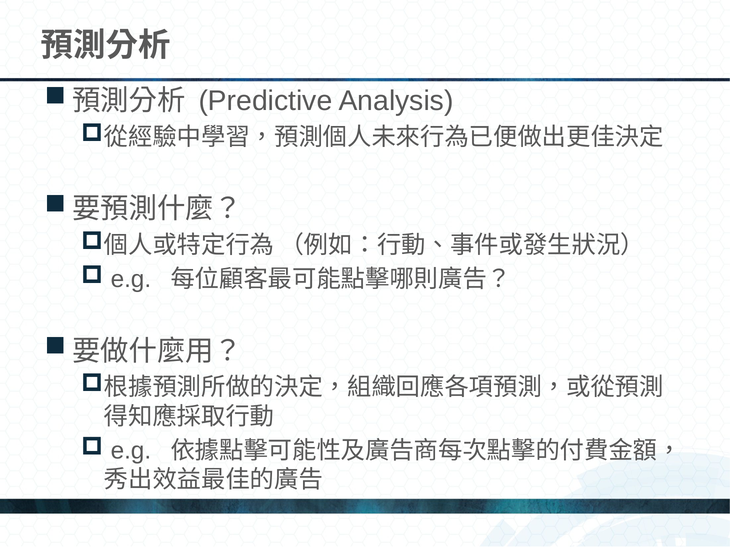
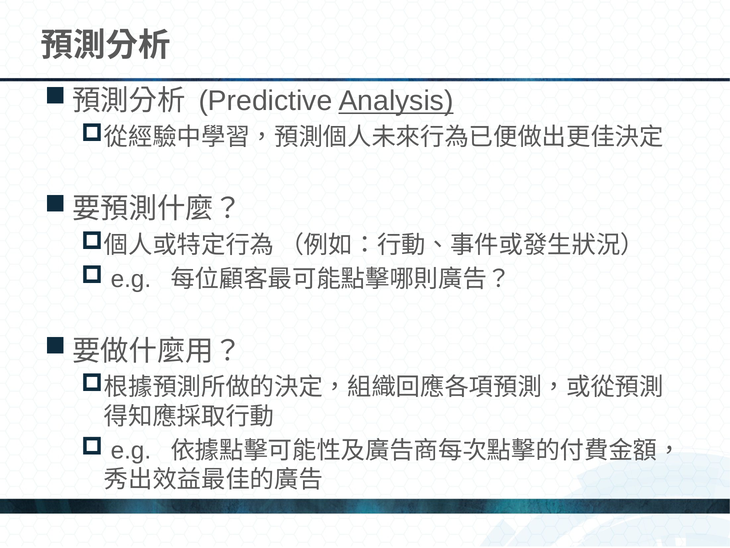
Analysis underline: none -> present (396, 101)
